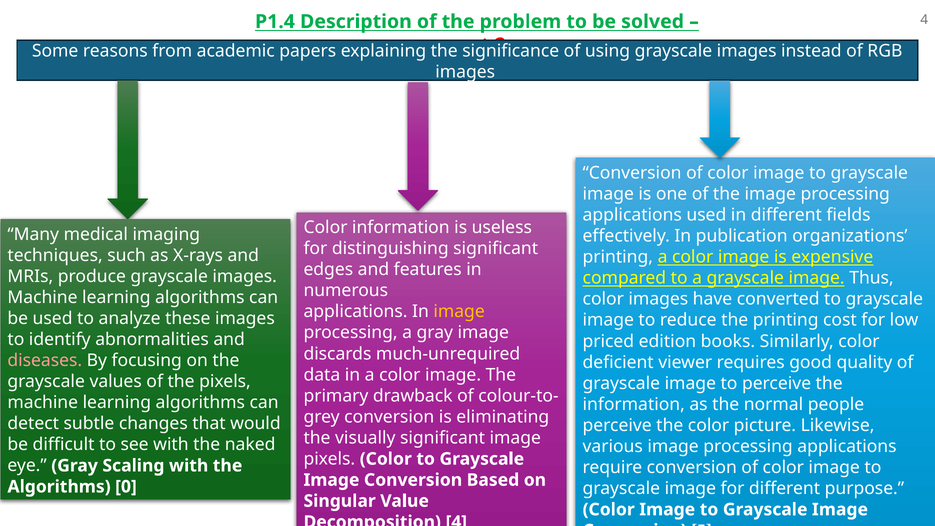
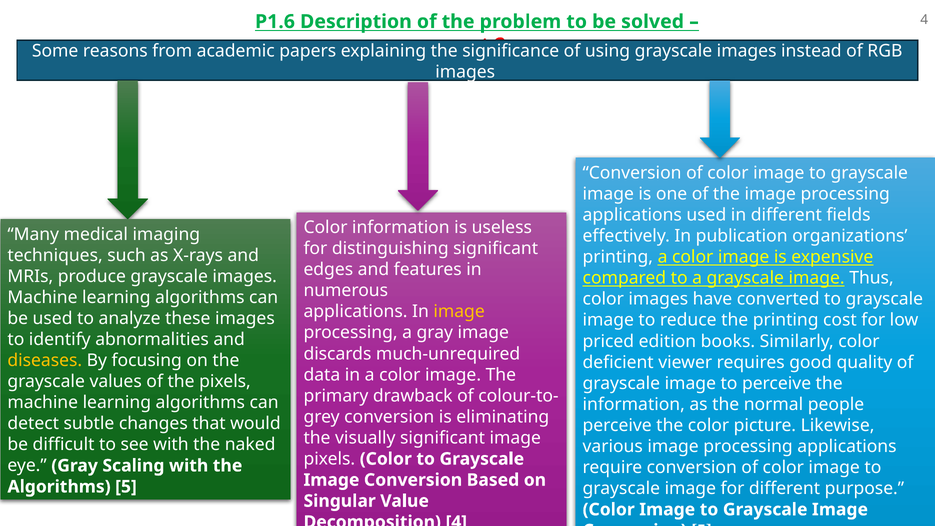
P1.4: P1.4 -> P1.6 (275, 22)
diseases colour: pink -> yellow (45, 360)
Algorithms 0: 0 -> 5 (126, 487)
